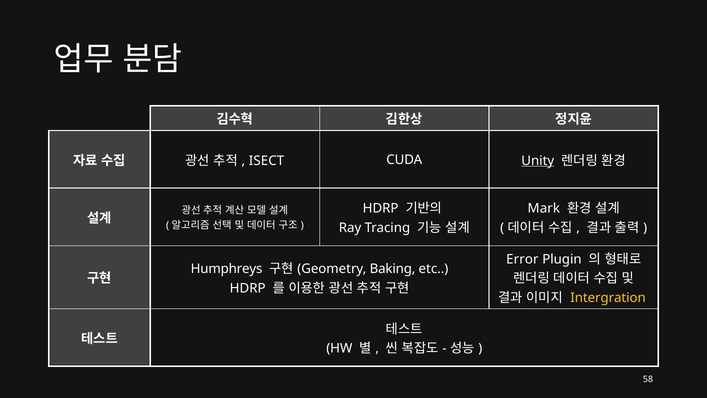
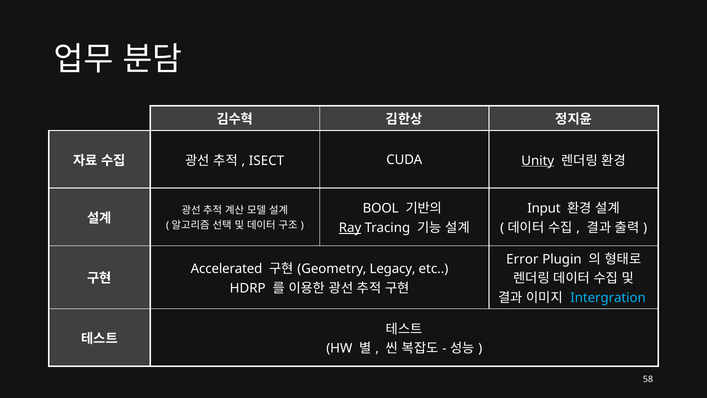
HDRP: HDRP -> BOOL (381, 208)
Mark: Mark -> Input (544, 208)
Ray underline: none -> present (350, 228)
Humphreys: Humphreys -> Accelerated (227, 269)
Baking: Baking -> Legacy (393, 269)
Intergration colour: yellow -> light blue (608, 298)
